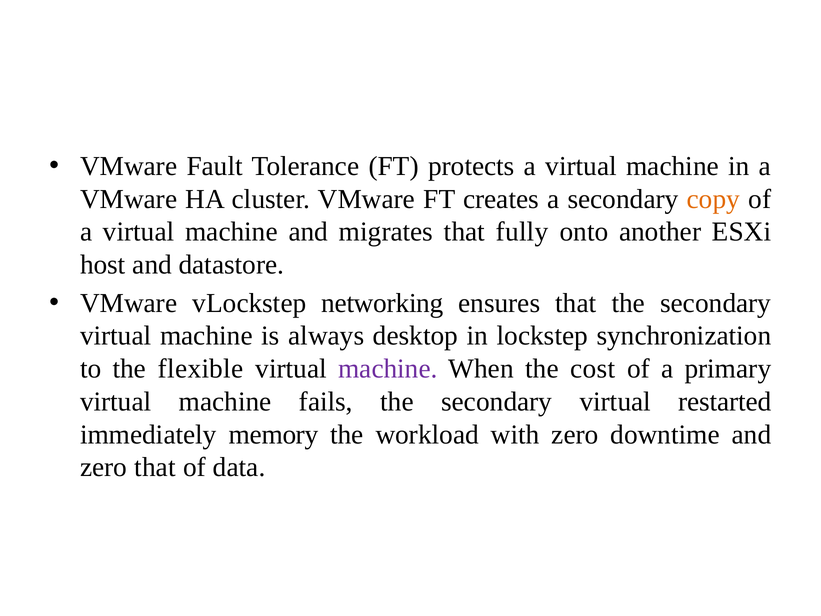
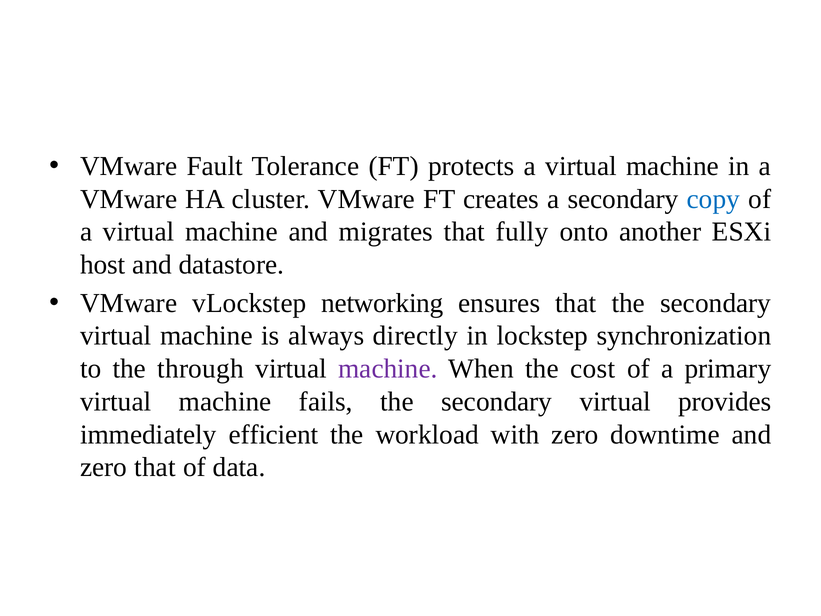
copy colour: orange -> blue (713, 199)
desktop: desktop -> directly (415, 336)
flexible: flexible -> through (201, 369)
restarted: restarted -> provides (725, 401)
memory: memory -> efficient (274, 434)
